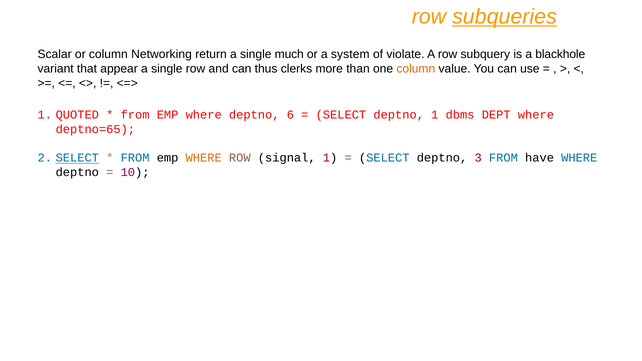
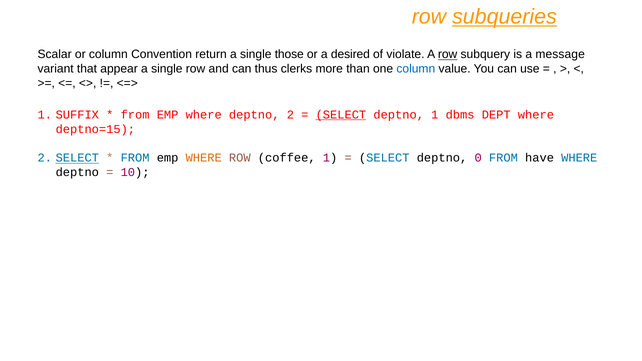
Networking: Networking -> Convention (162, 55)
much: much -> those (289, 55)
system: system -> desired (350, 55)
row underline: none -> present (448, 55)
blackhole: blackhole -> message (560, 55)
column colour: orange -> blue (416, 69)
QUOTED: QUOTED -> SUFFIX (77, 115)
deptno 6: 6 -> 2 (290, 115)
SELECT underline: none -> present (341, 115)
deptno=65: deptno=65 -> deptno=15 (95, 129)
signal: signal -> coffee (287, 158)
3: 3 -> 0 (478, 158)
